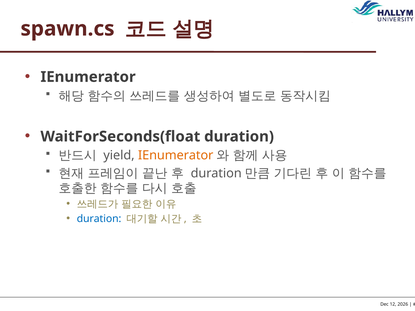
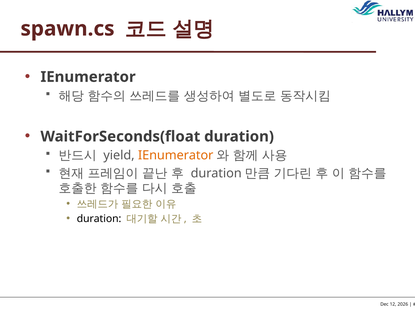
duration colour: blue -> black (99, 219)
